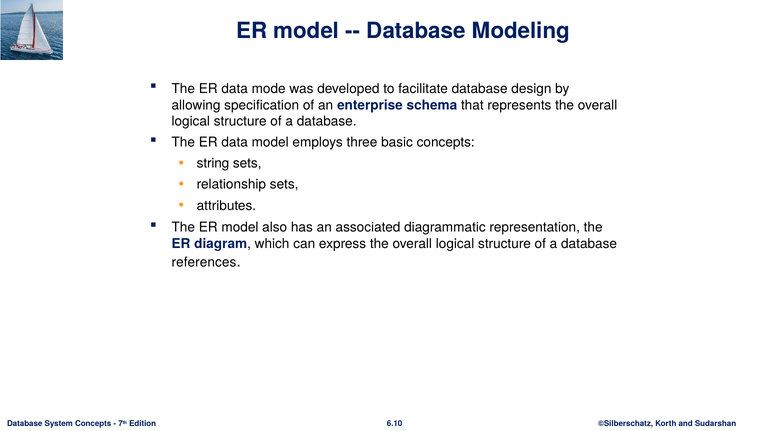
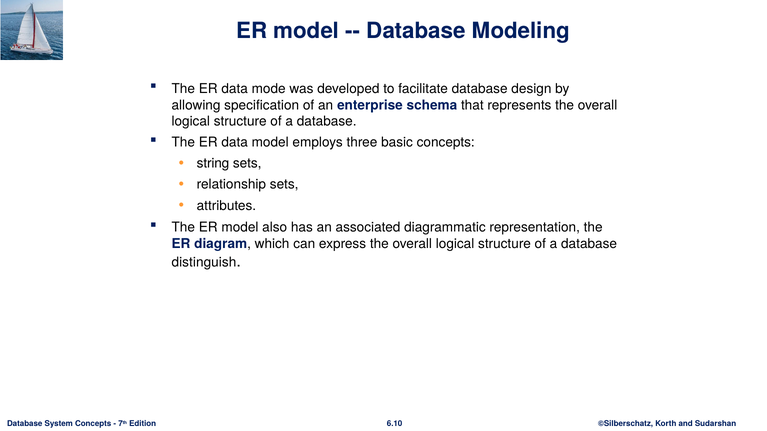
references: references -> distinguish (204, 263)
